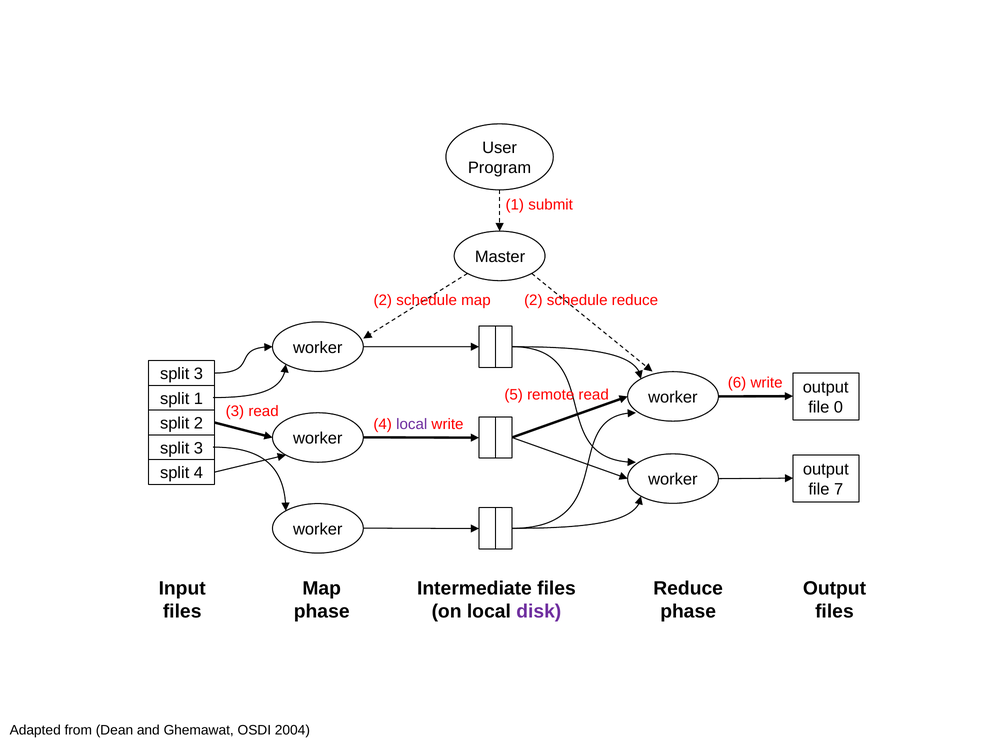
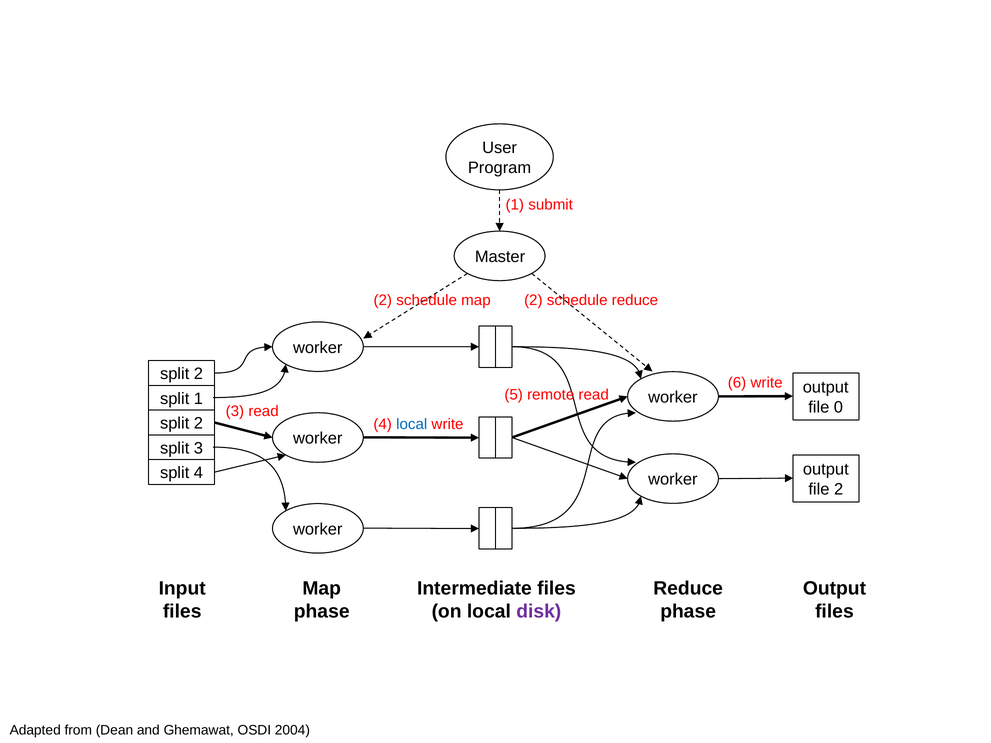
3: 3 -> 2 (198, 374)
local colour: purple -> blue (412, 424)
file 7: 7 -> 2 (839, 489)
